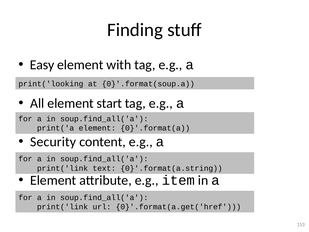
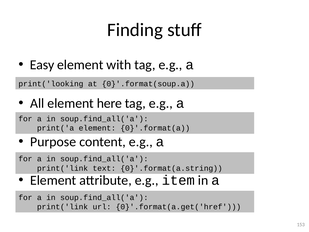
start: start -> here (109, 103)
Security: Security -> Purpose (53, 142)
